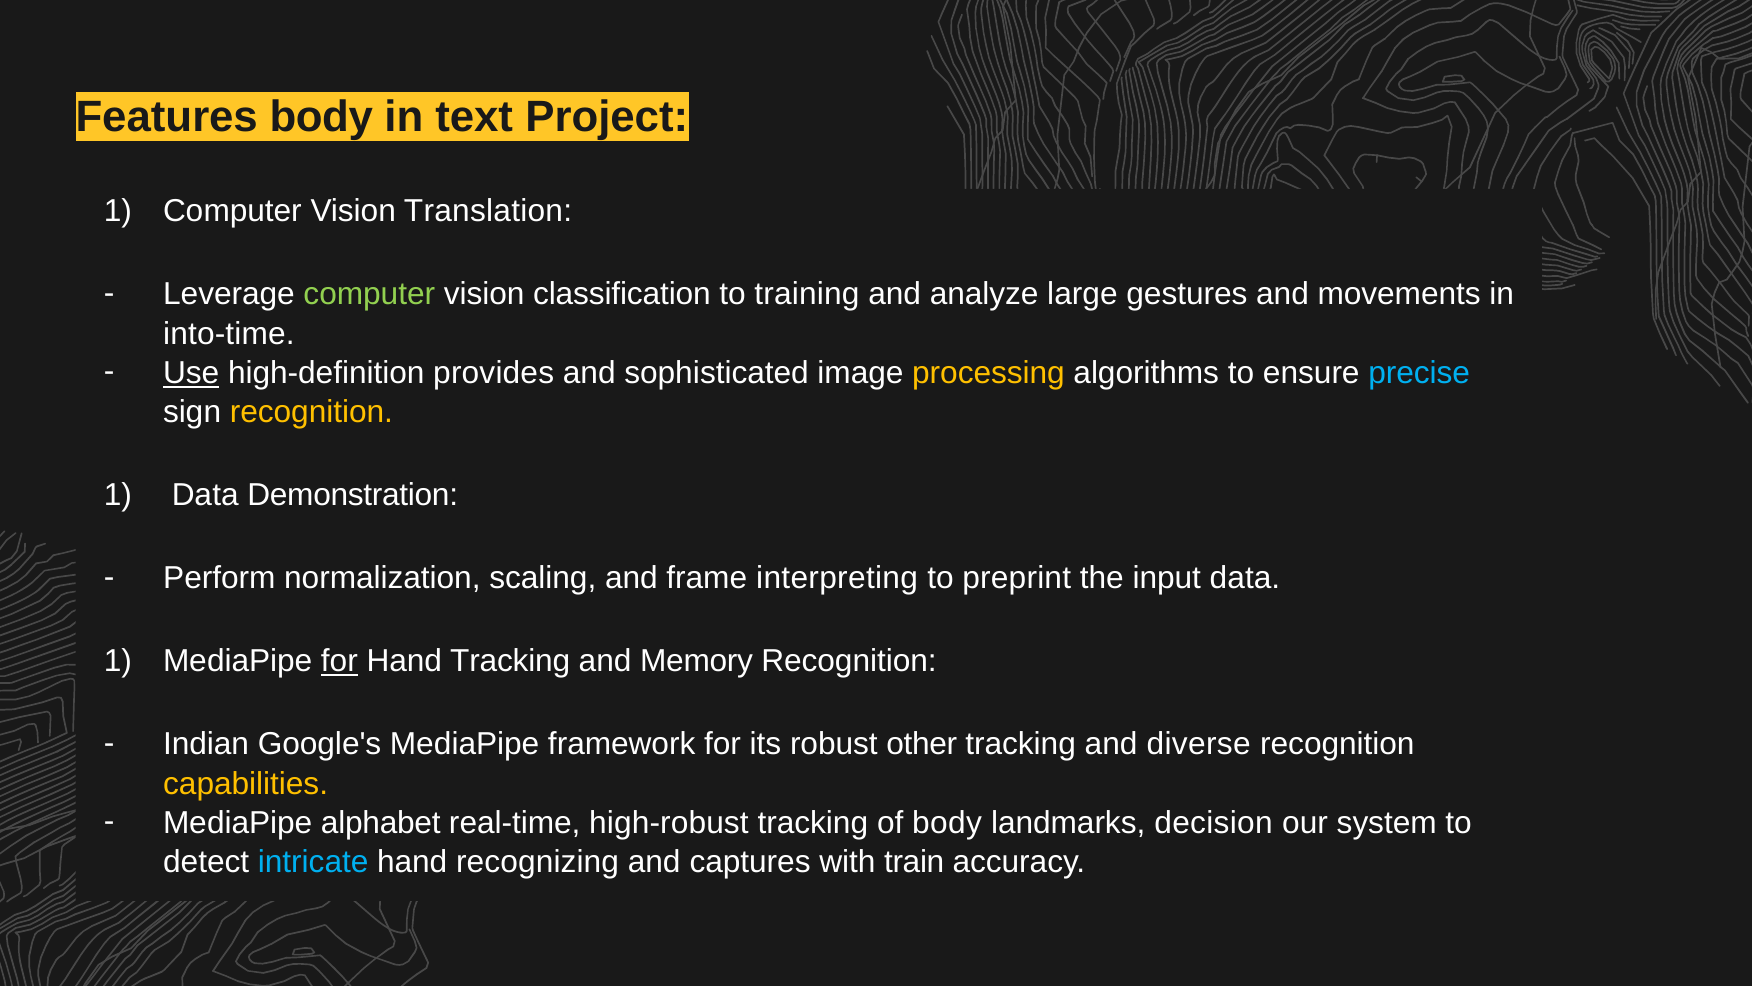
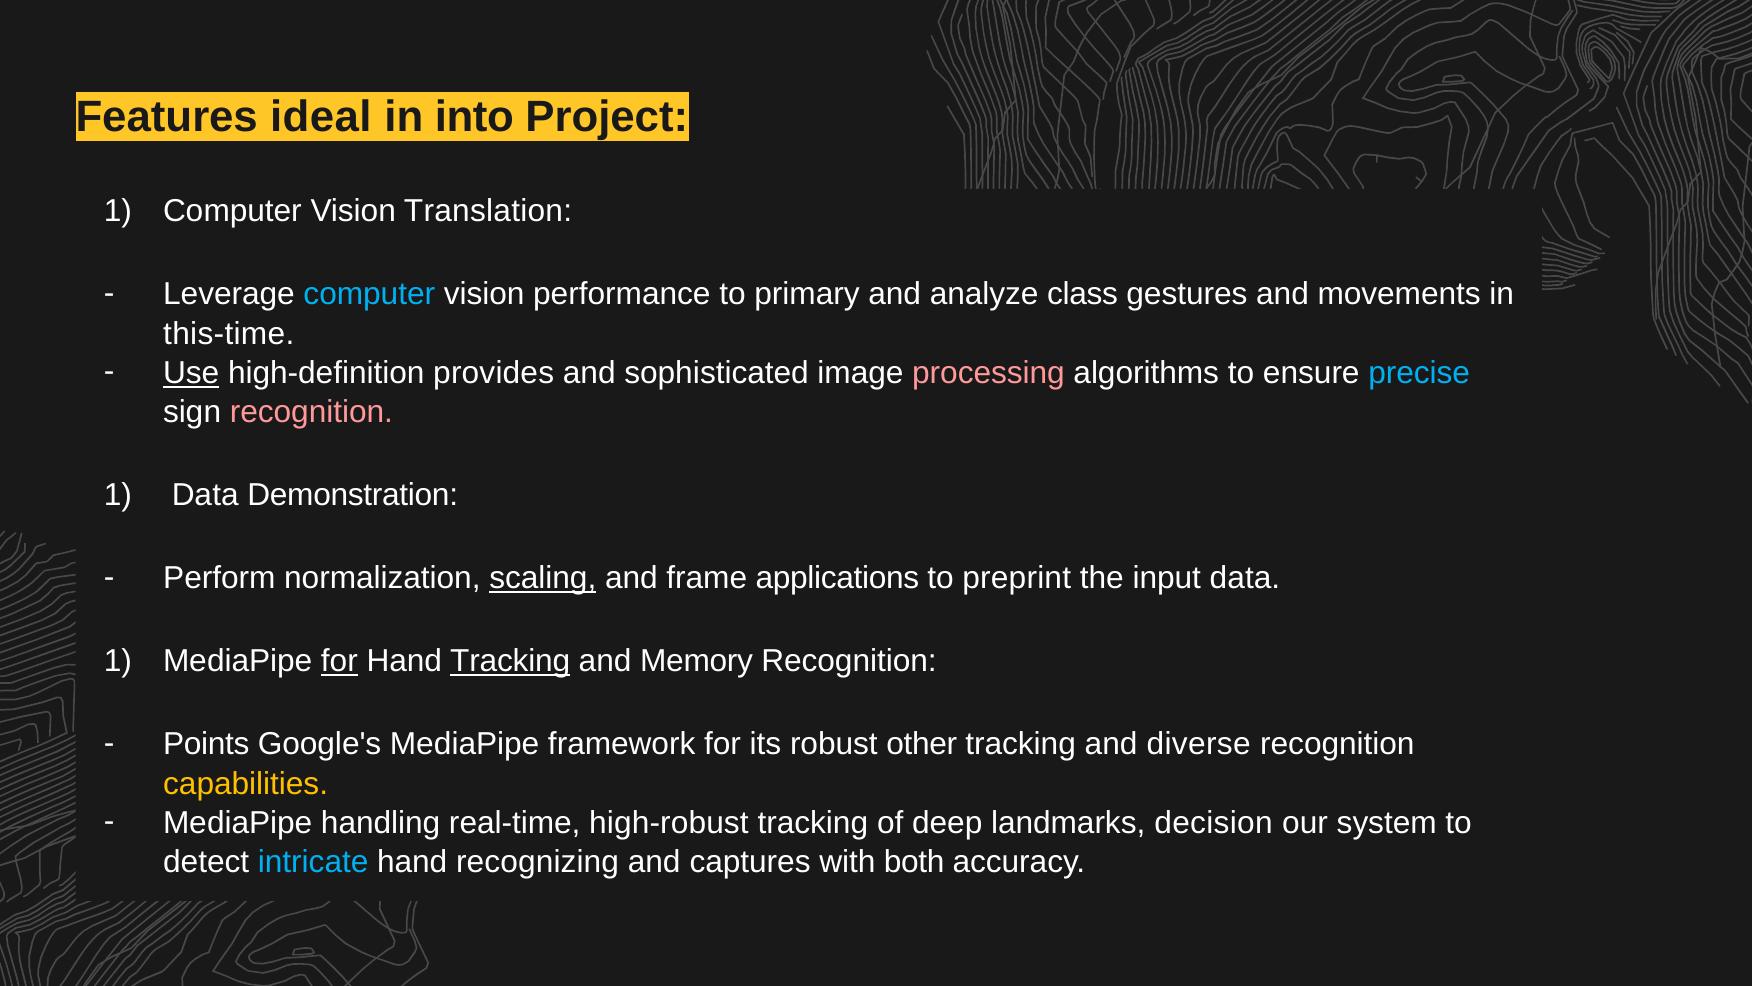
Features body: body -> ideal (321, 117)
text: text -> into (474, 117)
computer colour: light green -> light blue (369, 294)
classification: classification -> performance (622, 294)
training: training -> primary (807, 294)
large: large -> class (1083, 294)
into-time: into-time -> this-time (229, 334)
processing colour: yellow -> pink (989, 373)
recognition colour: yellow -> pink (311, 412)
scaling underline: none -> present (543, 578)
interpreting: interpreting -> applications (837, 578)
Tracking underline: none -> present (510, 661)
Indian: Indian -> Points (206, 744)
alphabet: alphabet -> handling (381, 823)
of body: body -> deep (947, 823)
train: train -> both (914, 862)
